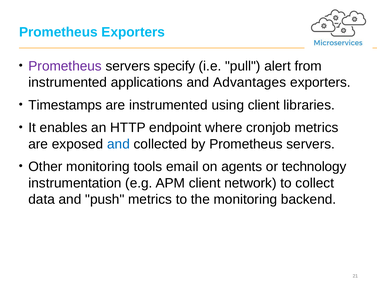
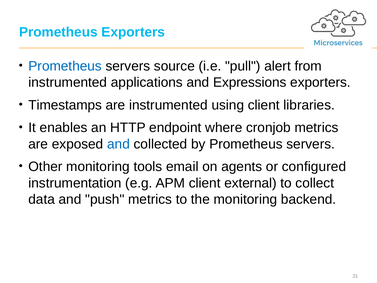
Prometheus colour: purple -> blue (65, 66)
specify: specify -> source (174, 66)
Advantages: Advantages -> Expressions (250, 82)
technology: technology -> configured (314, 167)
network: network -> external (250, 183)
